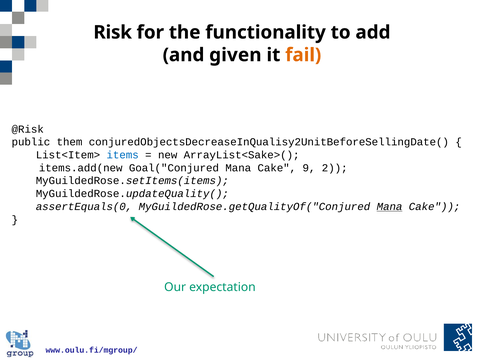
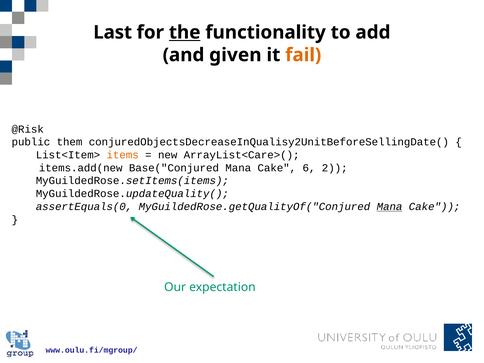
Risk: Risk -> Last (113, 32)
the underline: none -> present (185, 32)
items colour: blue -> orange (123, 155)
ArrayList<Sake>(: ArrayList<Sake>( -> ArrayList<Care>( (242, 155)
Goal("Conjured: Goal("Conjured -> Base("Conjured (174, 168)
9: 9 -> 6 (309, 168)
